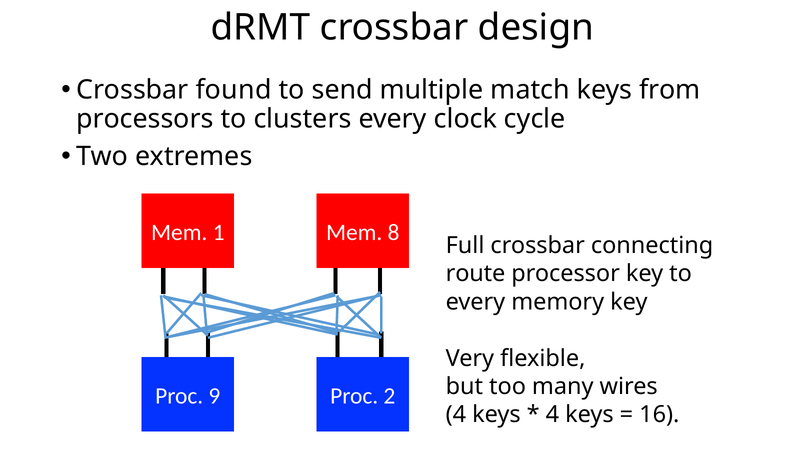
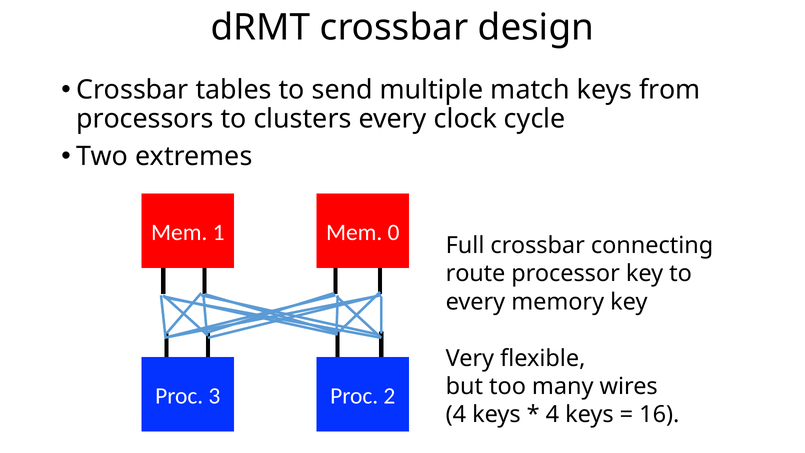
found: found -> tables (234, 90)
8: 8 -> 0 (394, 232)
9: 9 -> 3 (214, 396)
